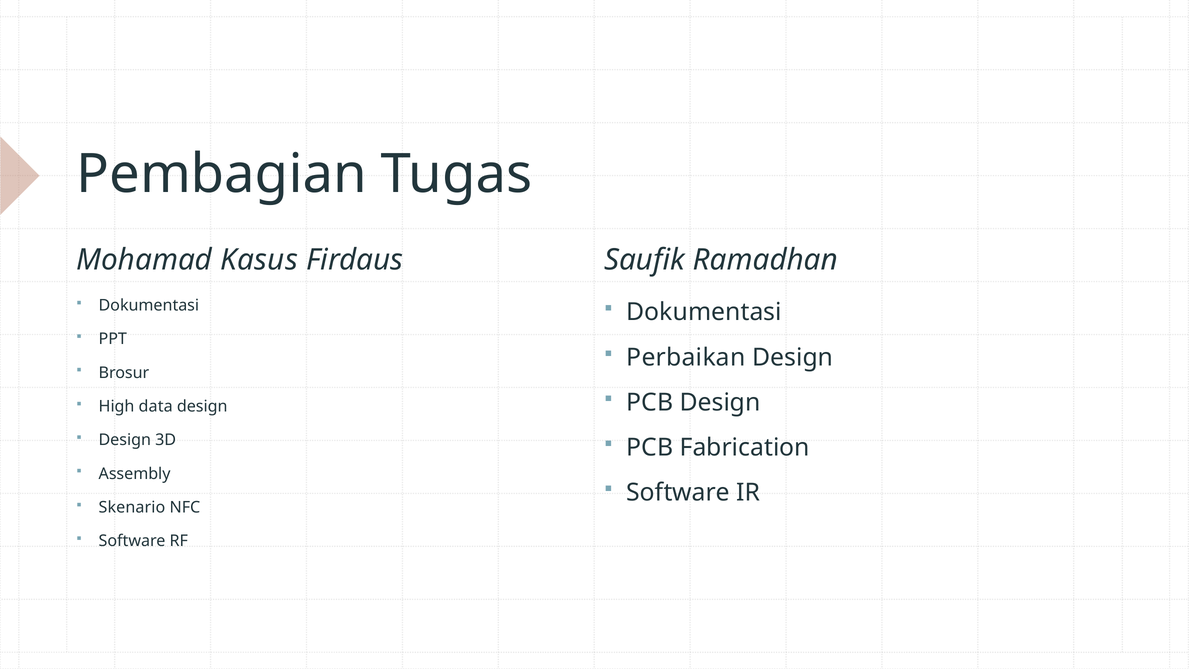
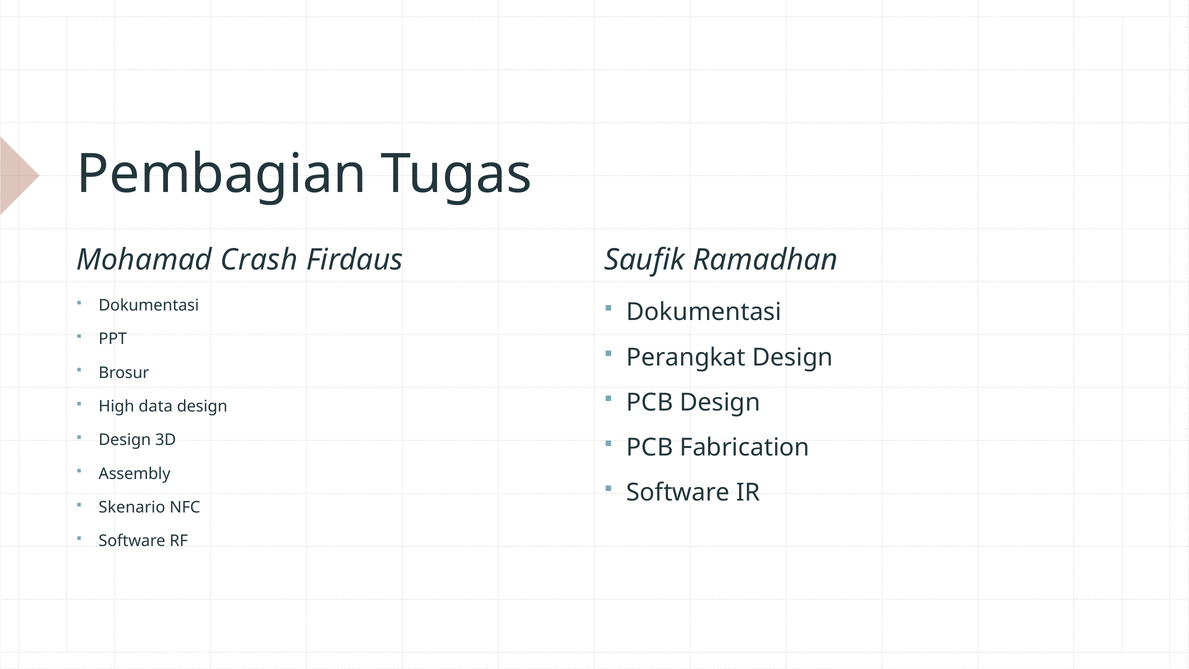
Kasus: Kasus -> Crash (259, 260)
Perbaikan: Perbaikan -> Perangkat (686, 357)
